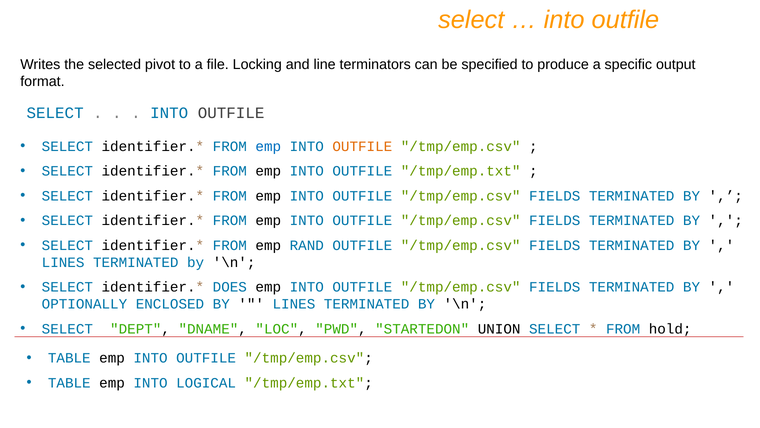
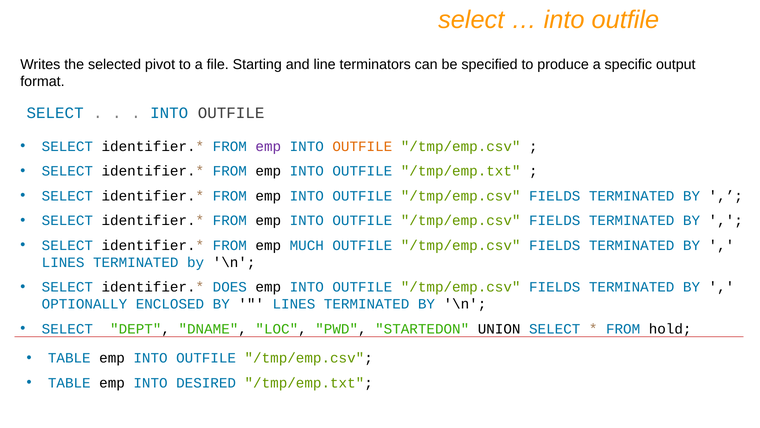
Locking: Locking -> Starting (257, 65)
emp colour: blue -> purple (268, 146)
RAND: RAND -> MUCH (307, 245)
LOGICAL: LOGICAL -> DESIRED (206, 382)
